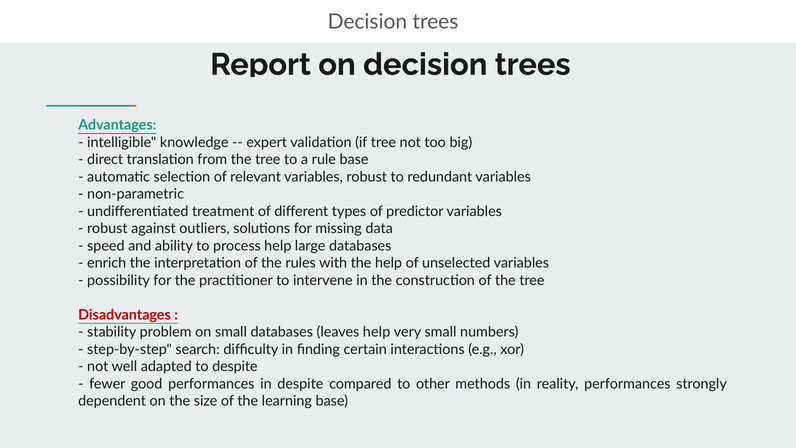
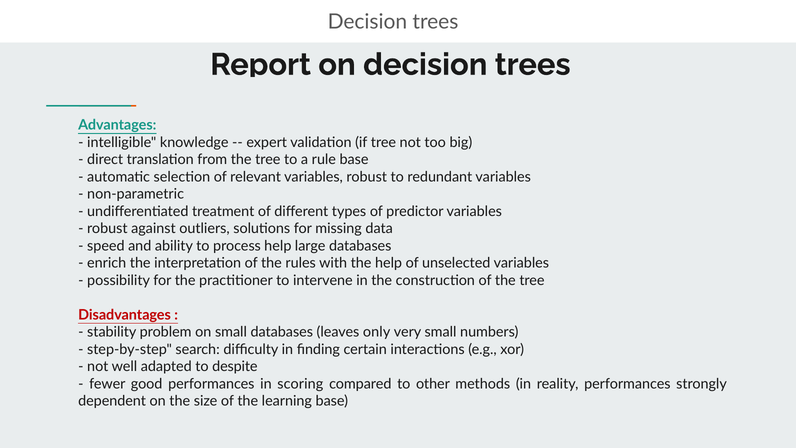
leaves help: help -> only (377, 332)
in despite: despite -> scoring (300, 384)
